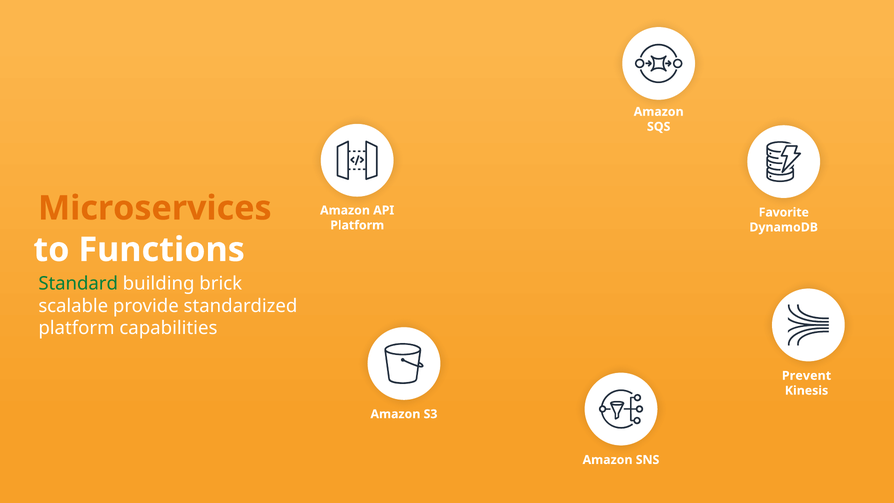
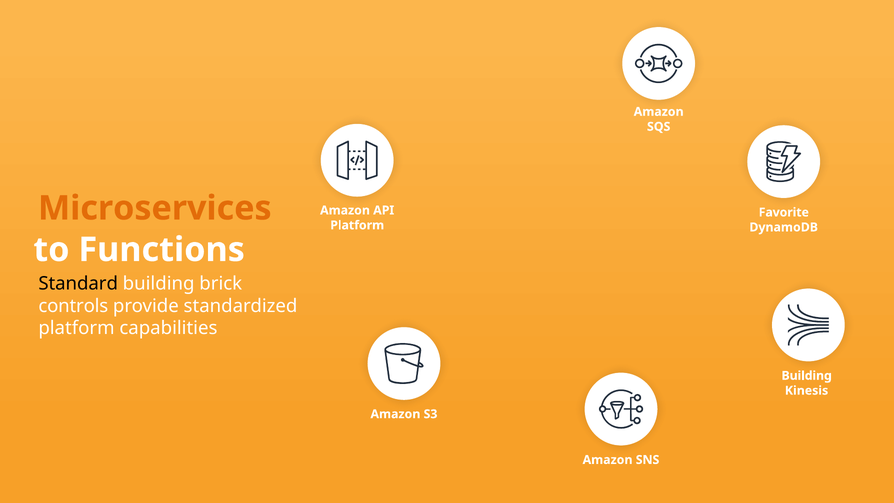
Standard colour: green -> black (78, 283)
scalable: scalable -> controls (73, 306)
Prevent: Prevent -> Building (807, 376)
